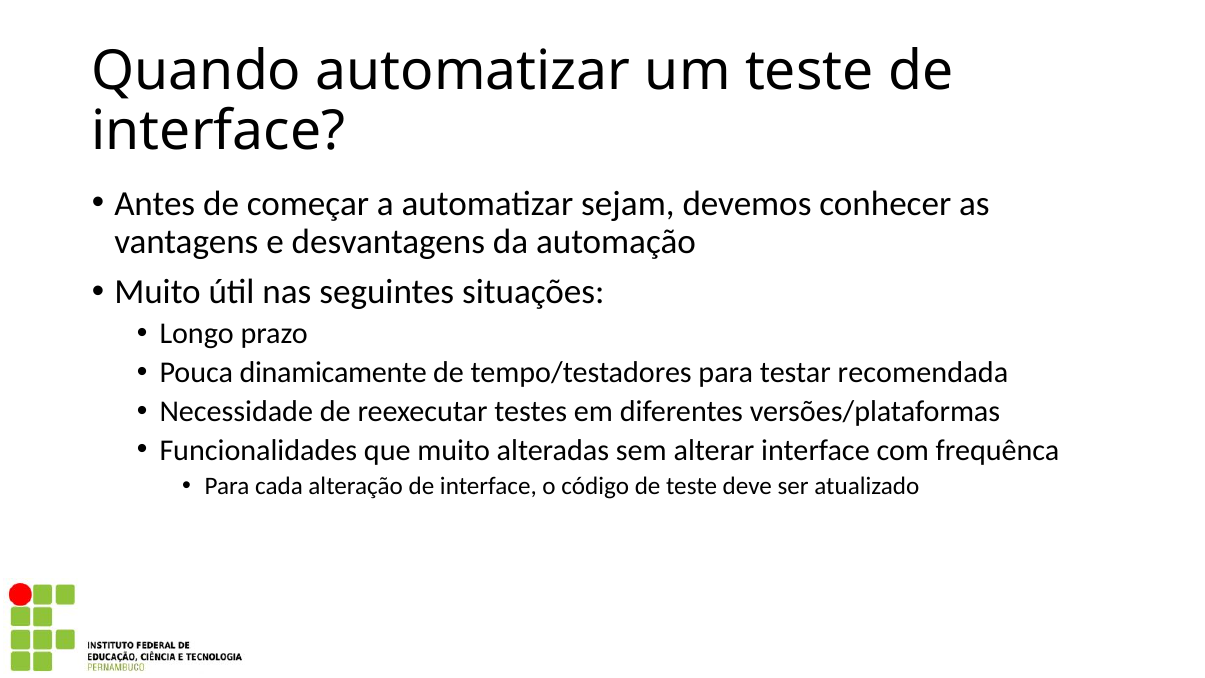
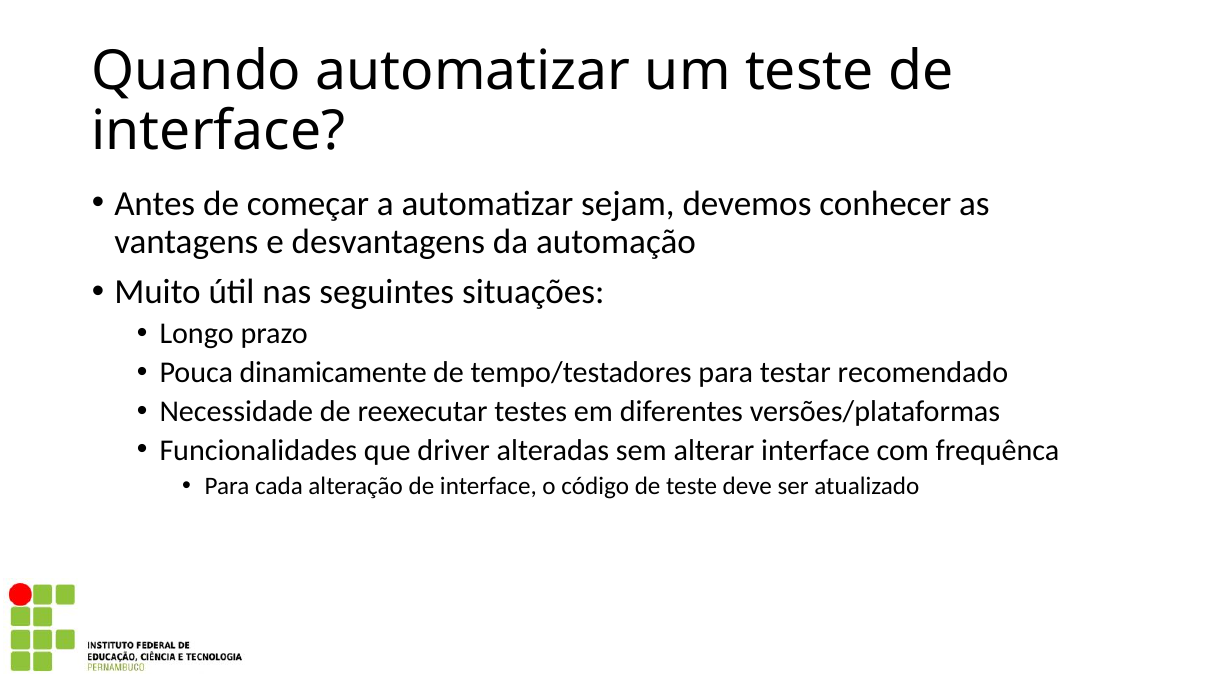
recomendada: recomendada -> recomendado (923, 372)
que muito: muito -> driver (454, 450)
